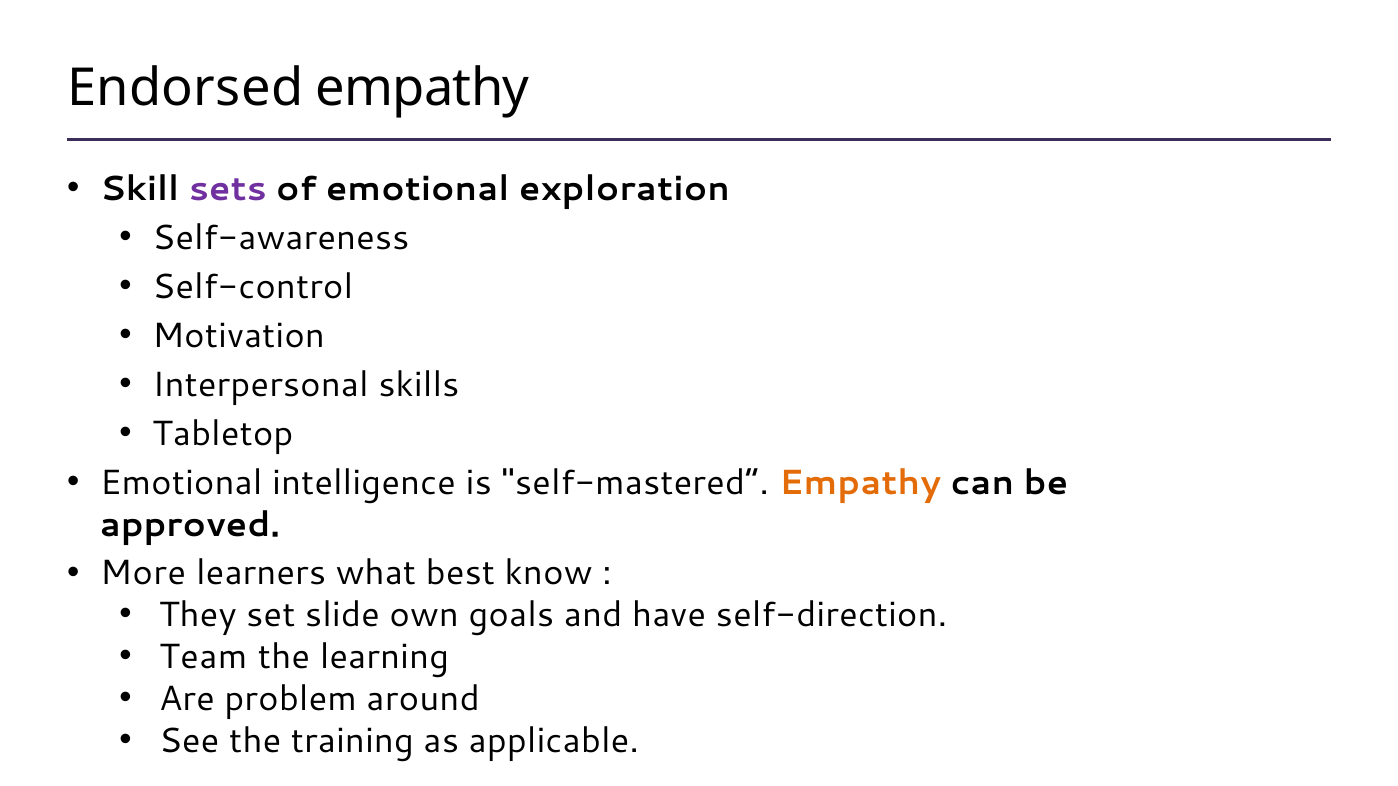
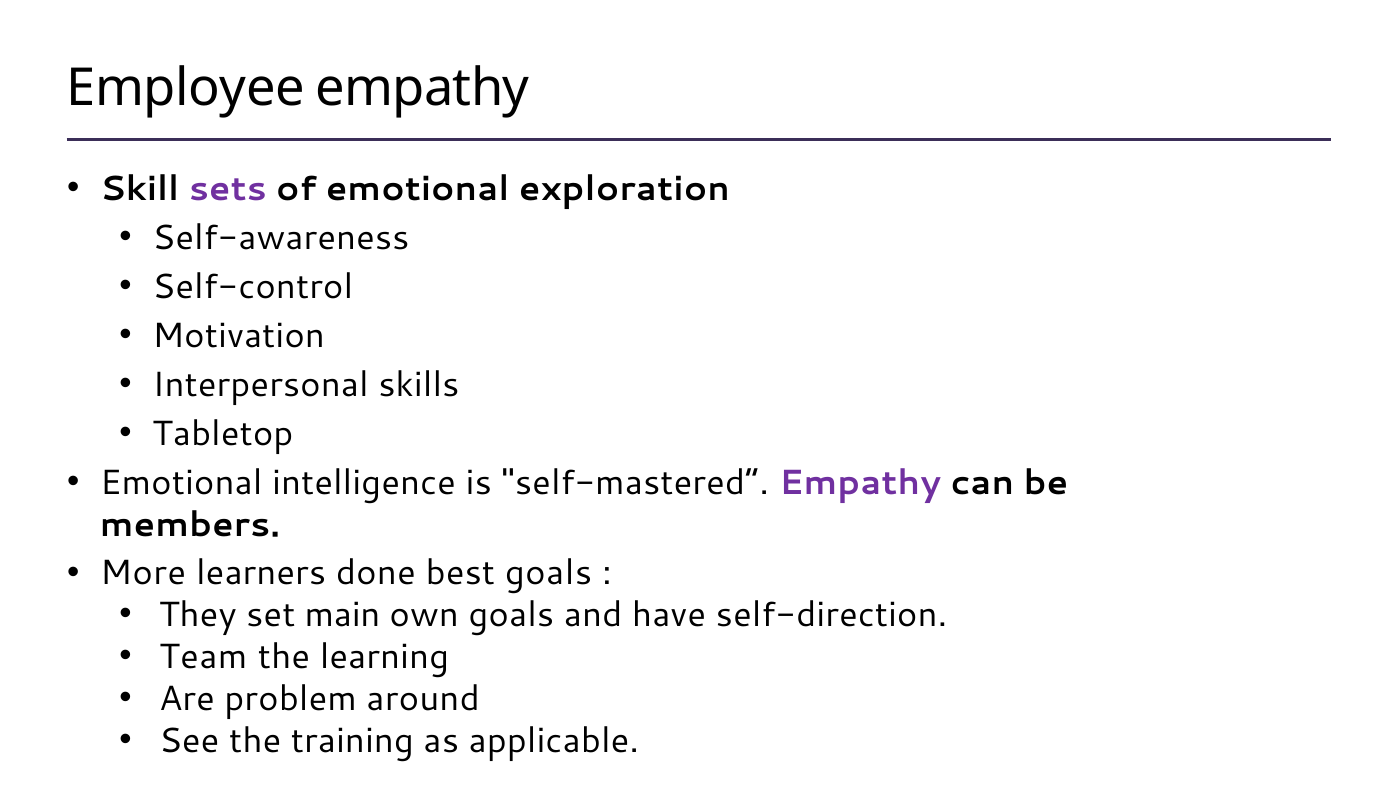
Endorsed: Endorsed -> Employee (186, 88)
Empathy colour: orange -> purple (860, 483)
approved: approved -> members (190, 525)
what: what -> done (376, 574)
best know: know -> goals (548, 574)
slide: slide -> main (343, 616)
